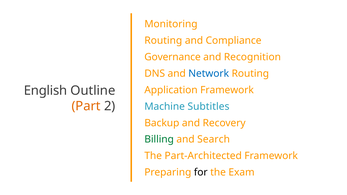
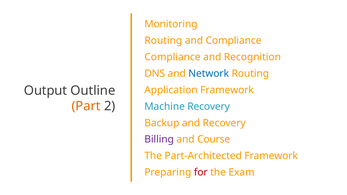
Governance: Governance -> Compliance (172, 57)
English: English -> Output (46, 91)
Machine Subtitles: Subtitles -> Recovery (209, 107)
Billing colour: green -> purple (159, 140)
Search: Search -> Course (214, 140)
for colour: black -> red (201, 173)
